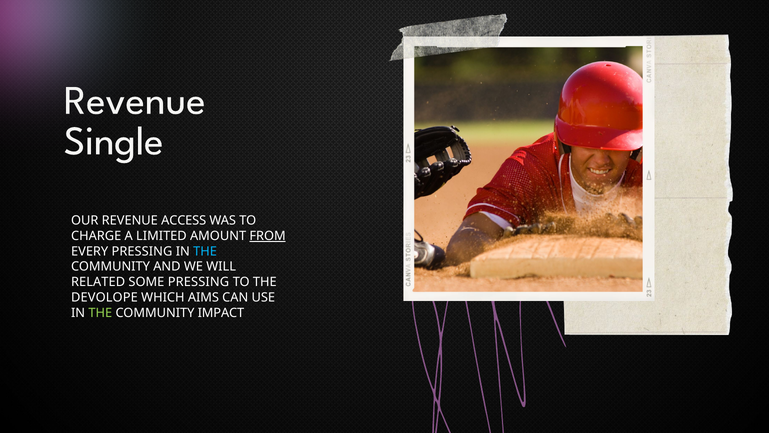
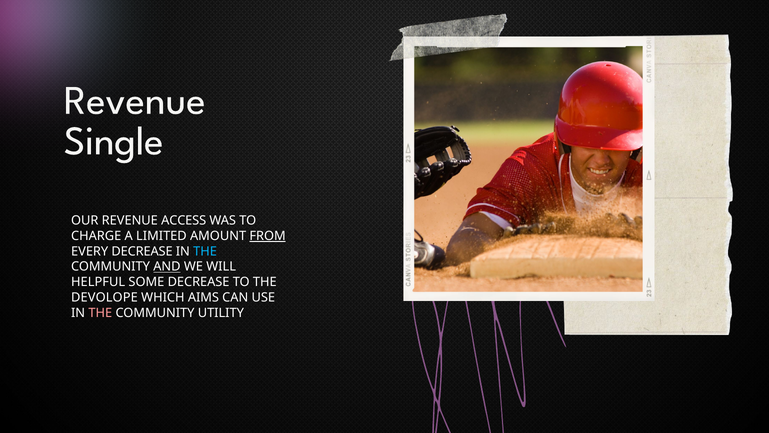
EVERY PRESSING: PRESSING -> DECREASE (142, 251)
AND underline: none -> present (167, 266)
RELATED: RELATED -> HELPFUL (98, 282)
SOME PRESSING: PRESSING -> DECREASE (199, 282)
THE colour: light green -> pink (100, 313)
IMPACT: IMPACT -> UTILITY (221, 313)
